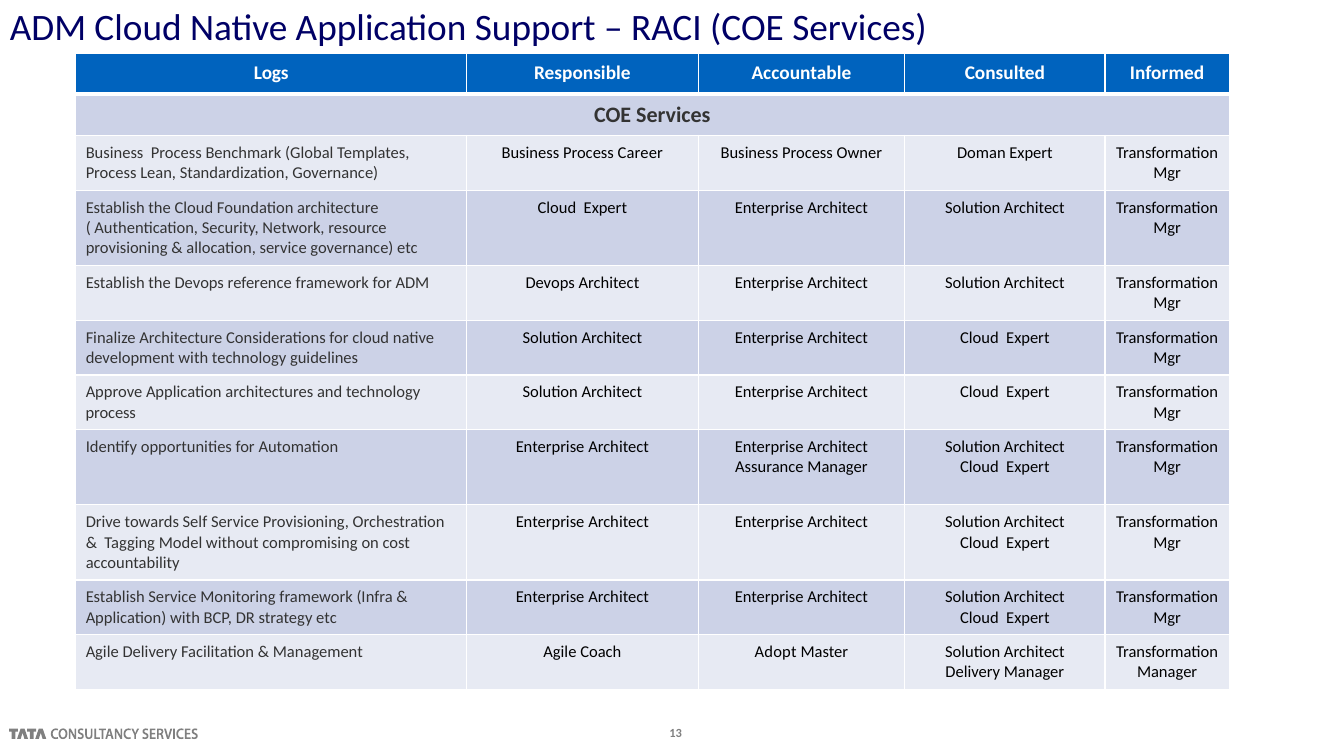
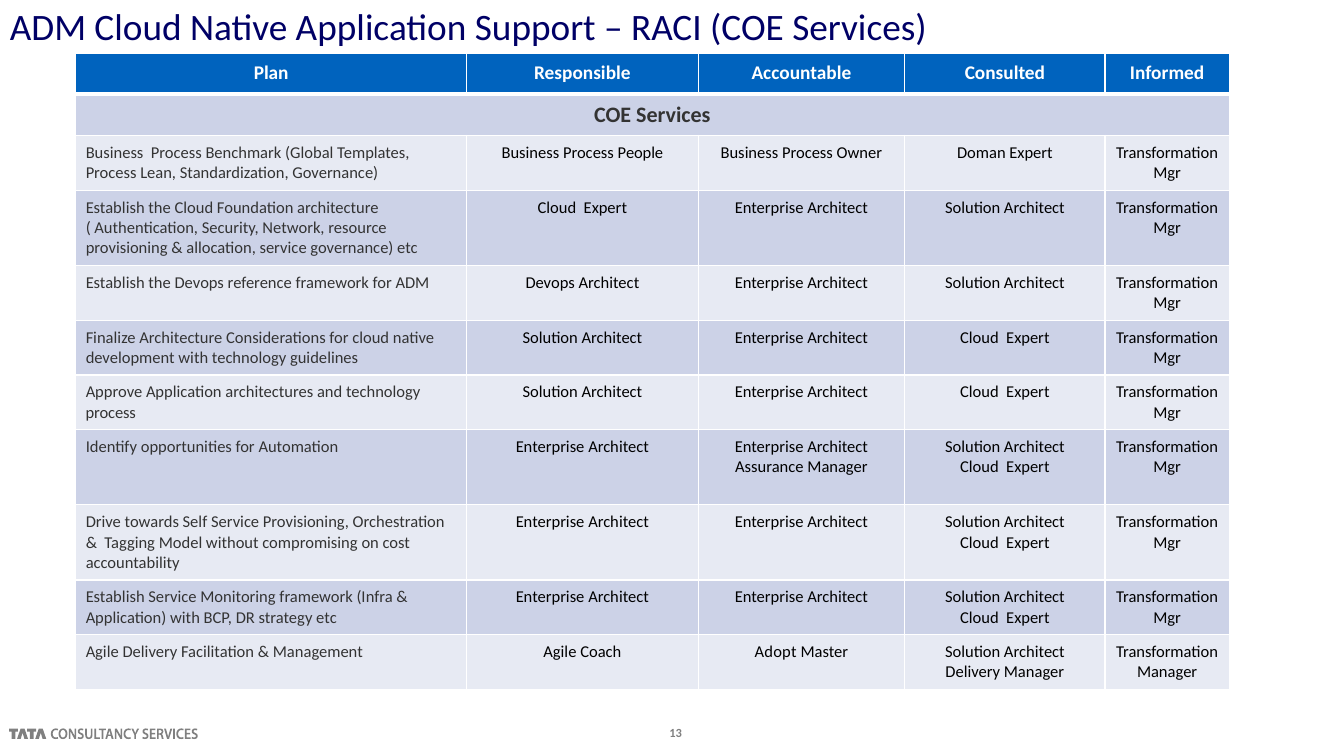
Logs: Logs -> Plan (271, 73)
Career: Career -> People (640, 153)
